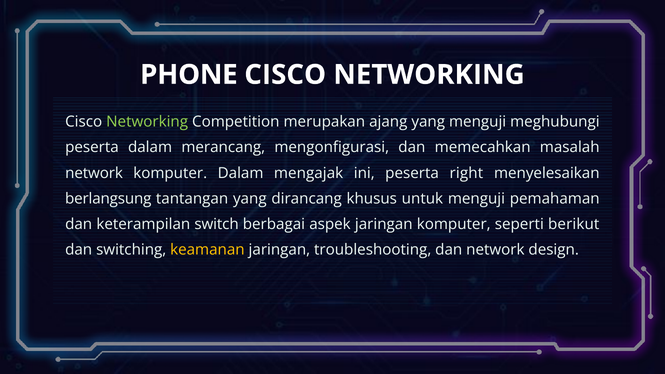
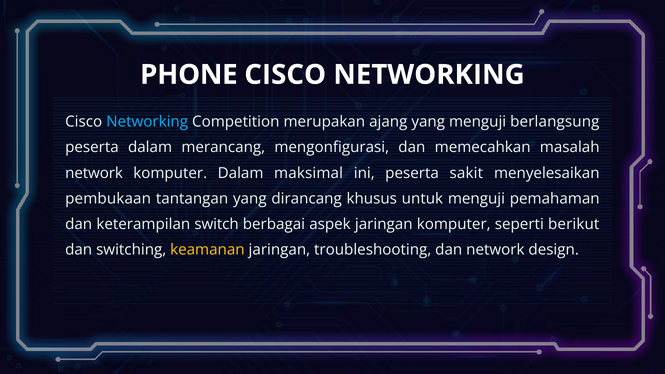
Networking colour: light green -> light blue (147, 122)
meghubungi: meghubungi -> berlangsung (555, 122)
mengajak: mengajak -> maksimal (309, 173)
right: right -> sakit (466, 173)
berlangsung: berlangsung -> pembukaan (108, 199)
